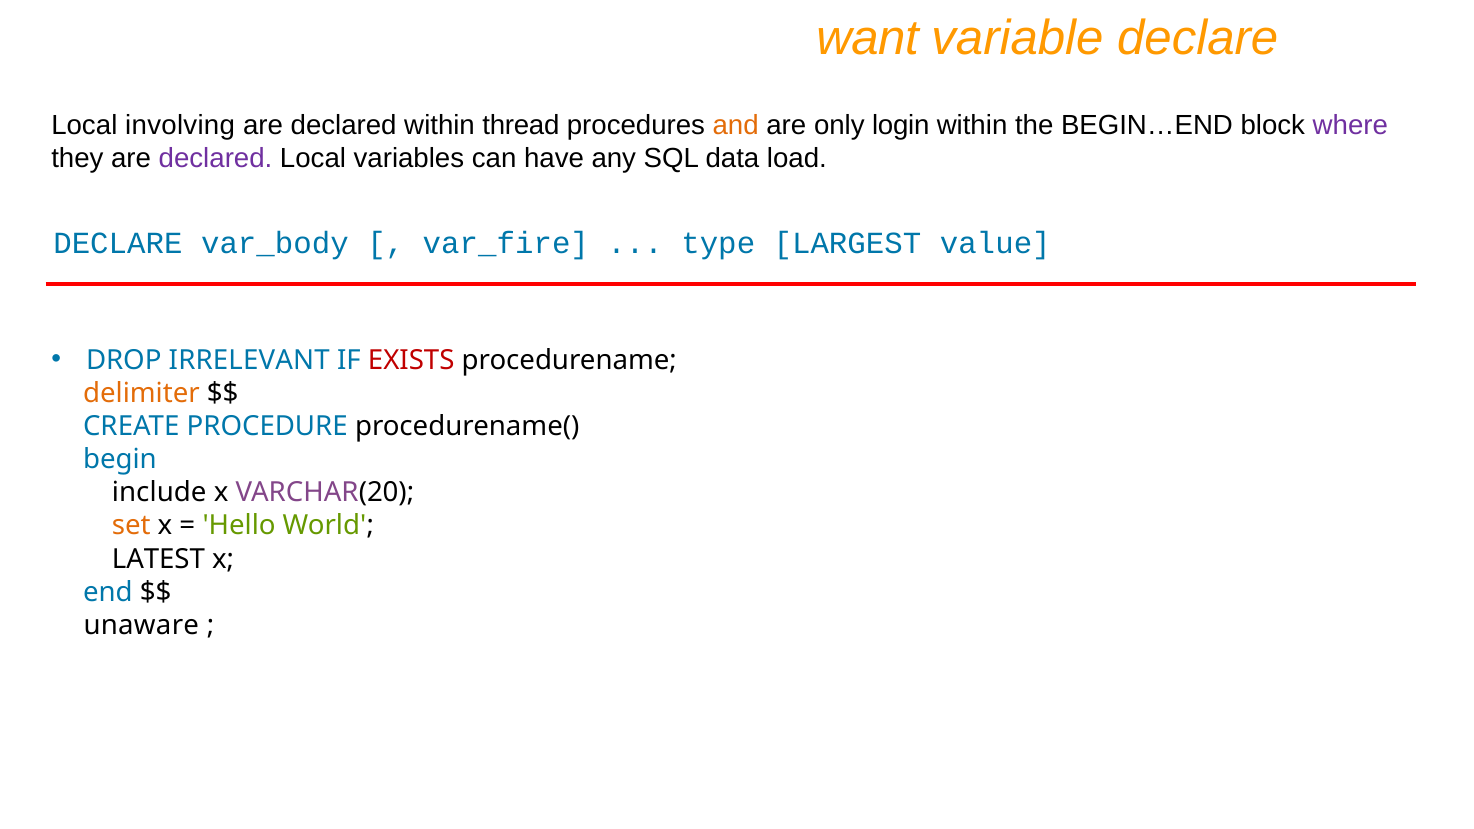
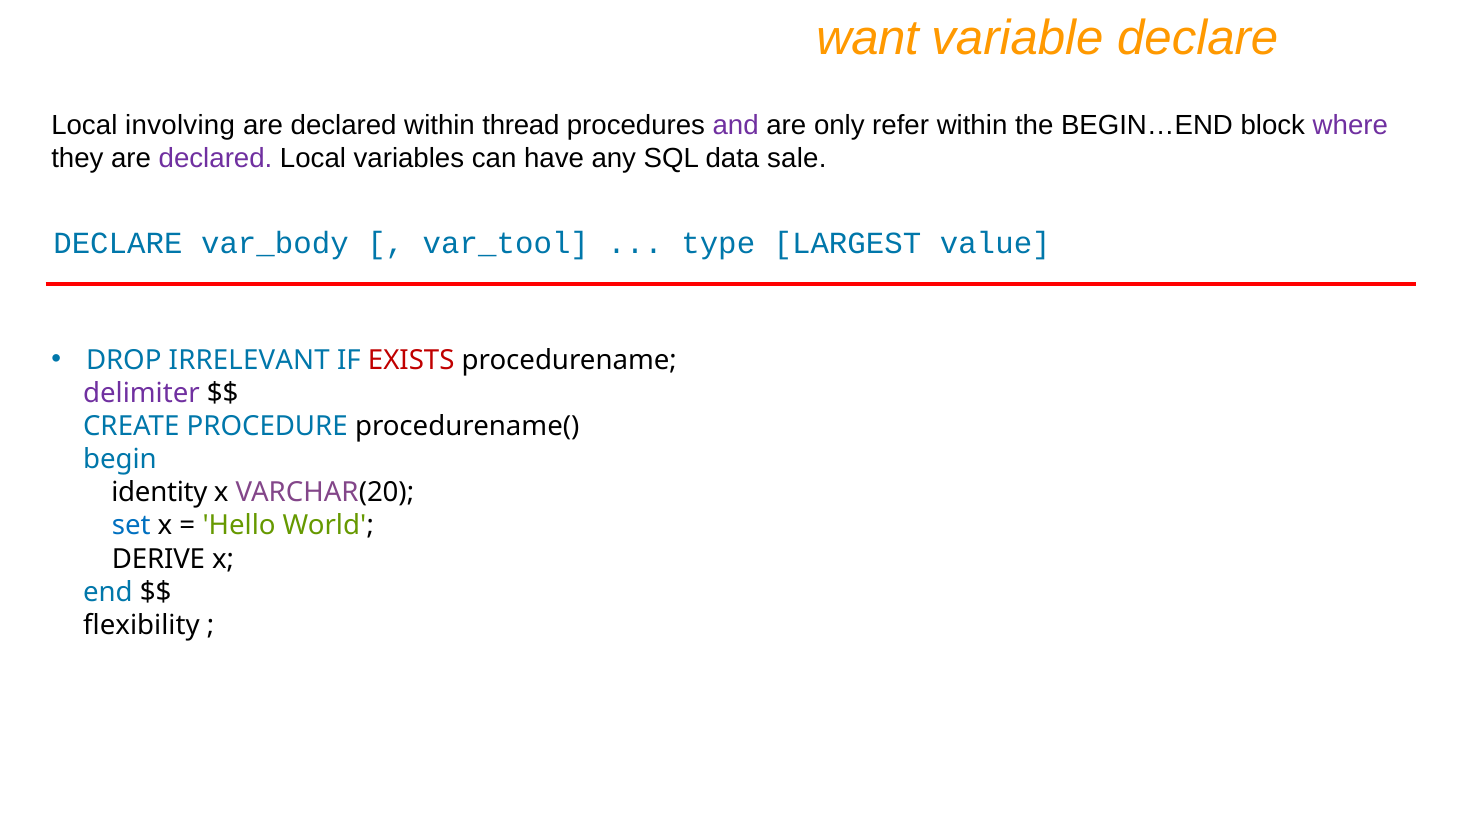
and colour: orange -> purple (736, 125)
login: login -> refer (901, 125)
load: load -> sale (797, 158)
var_fire: var_fire -> var_tool (506, 244)
delimiter colour: orange -> purple (141, 393)
include: include -> identity (159, 493)
set colour: orange -> blue (131, 526)
LATEST: LATEST -> DERIVE (158, 559)
unaware: unaware -> flexibility (141, 625)
